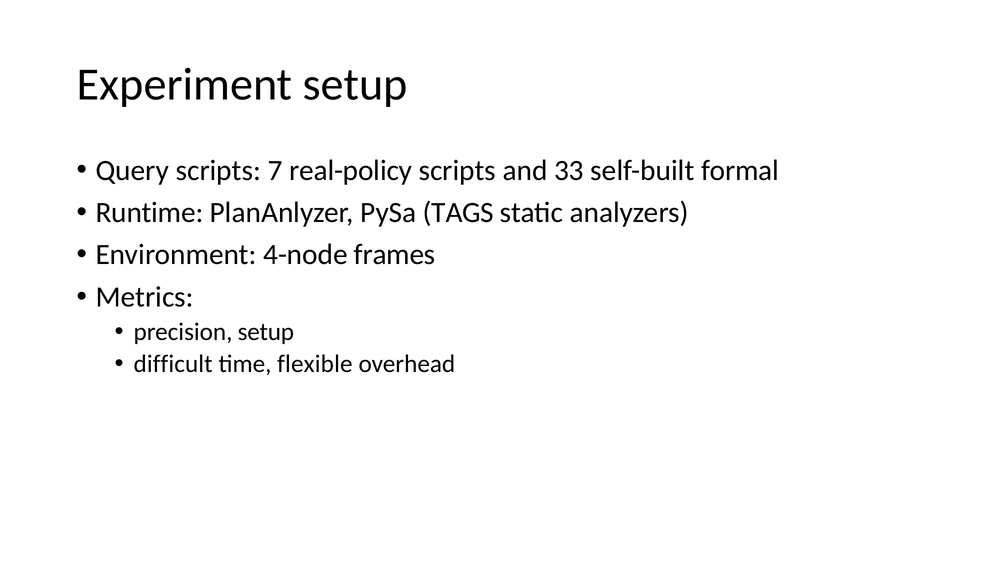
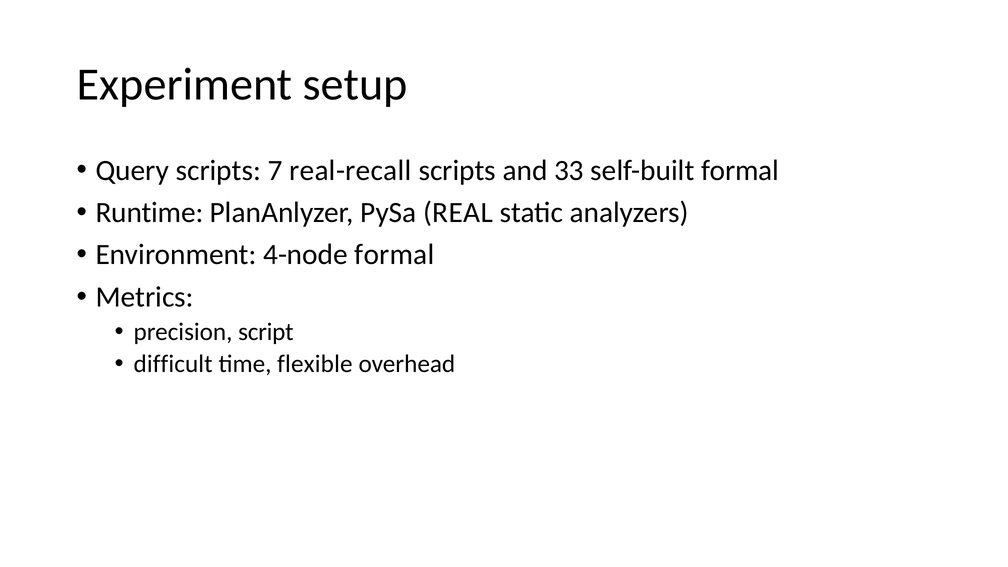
real-policy: real-policy -> real-recall (350, 170)
TAGS: TAGS -> REAL (458, 213)
4-node frames: frames -> formal (394, 255)
precision setup: setup -> script (266, 332)
